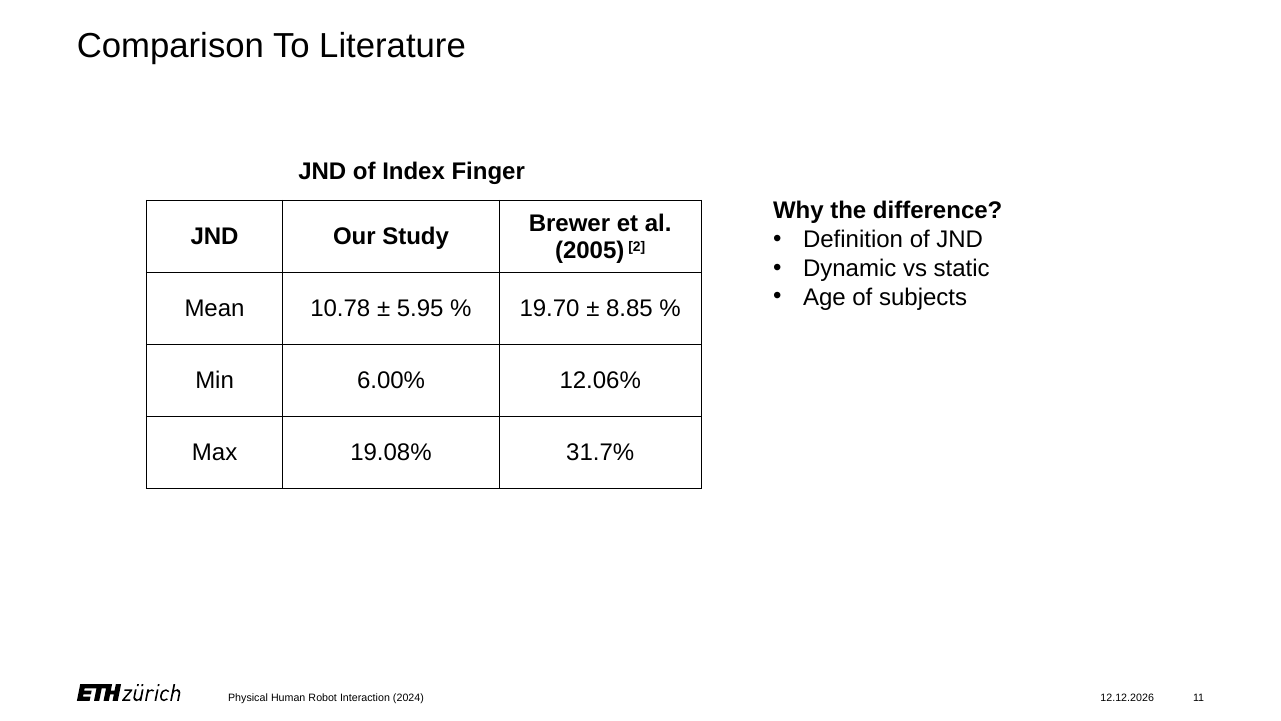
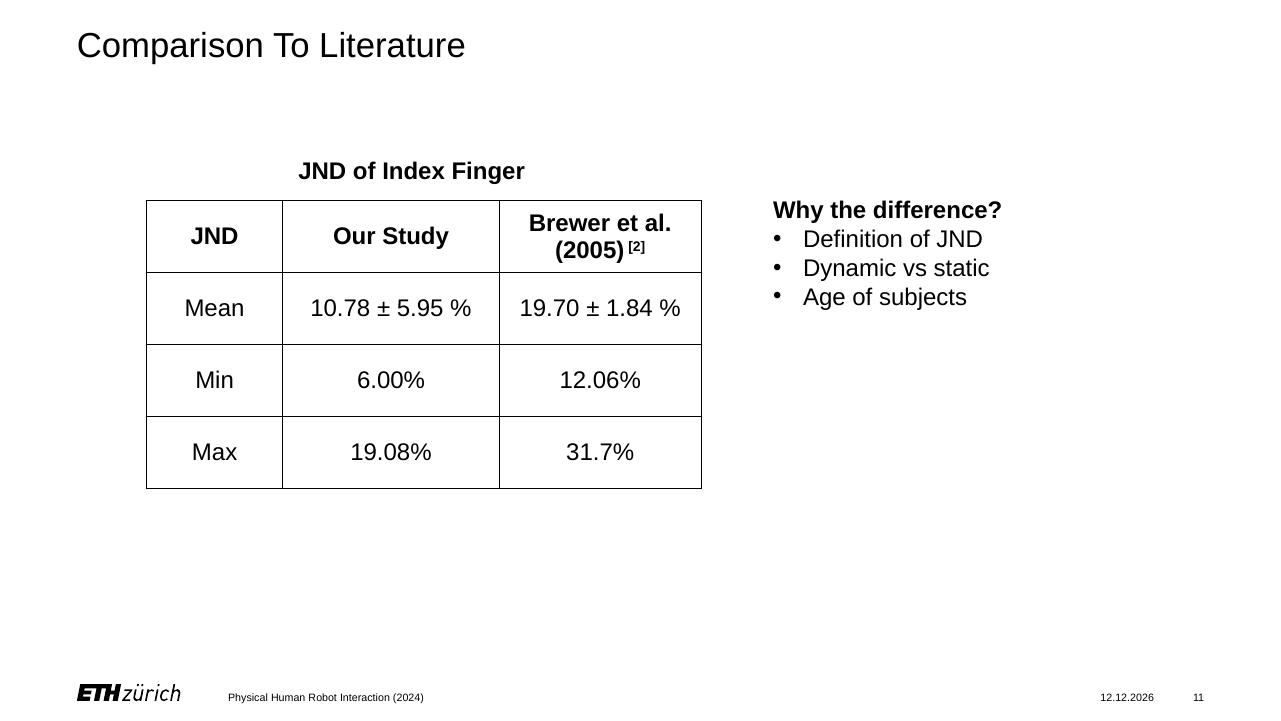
8.85: 8.85 -> 1.84 (629, 309)
